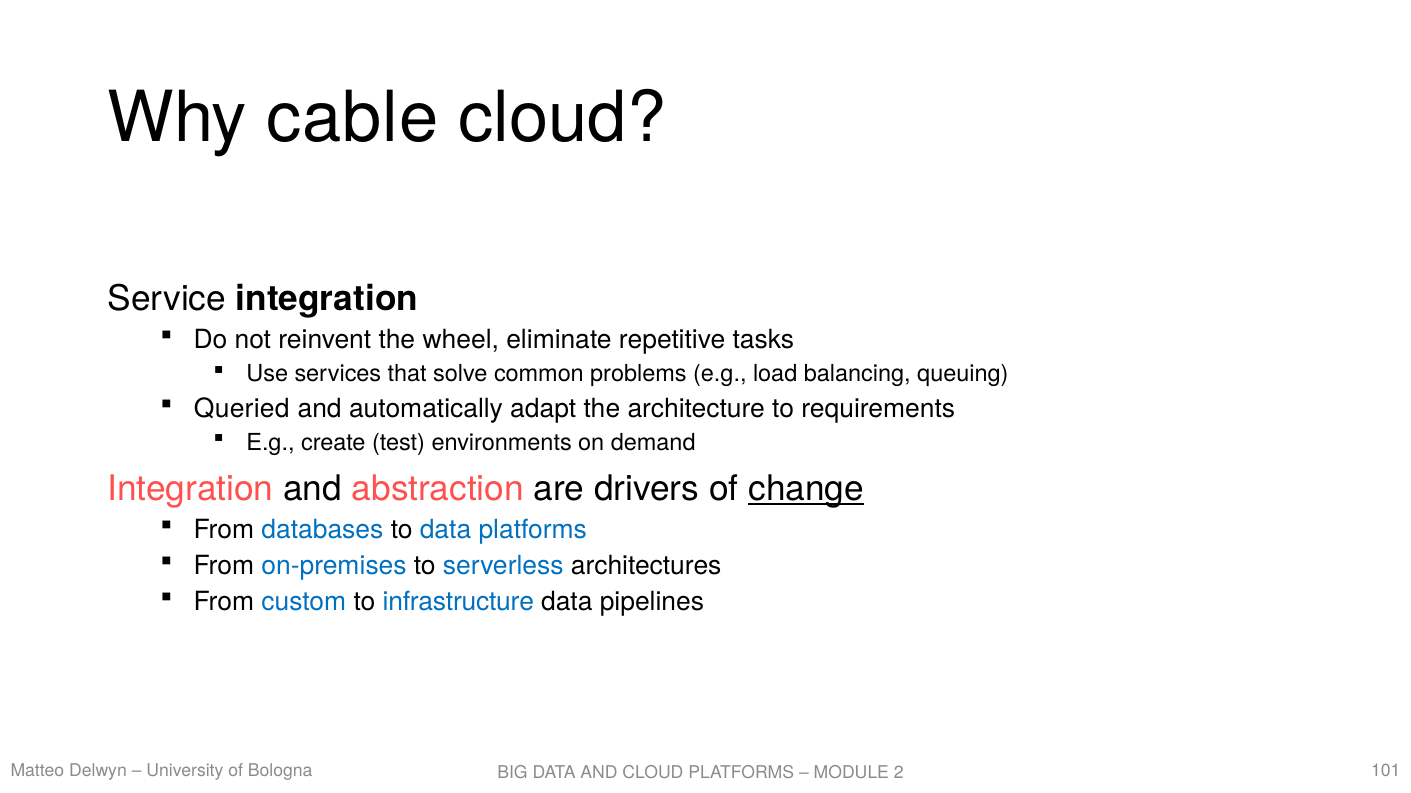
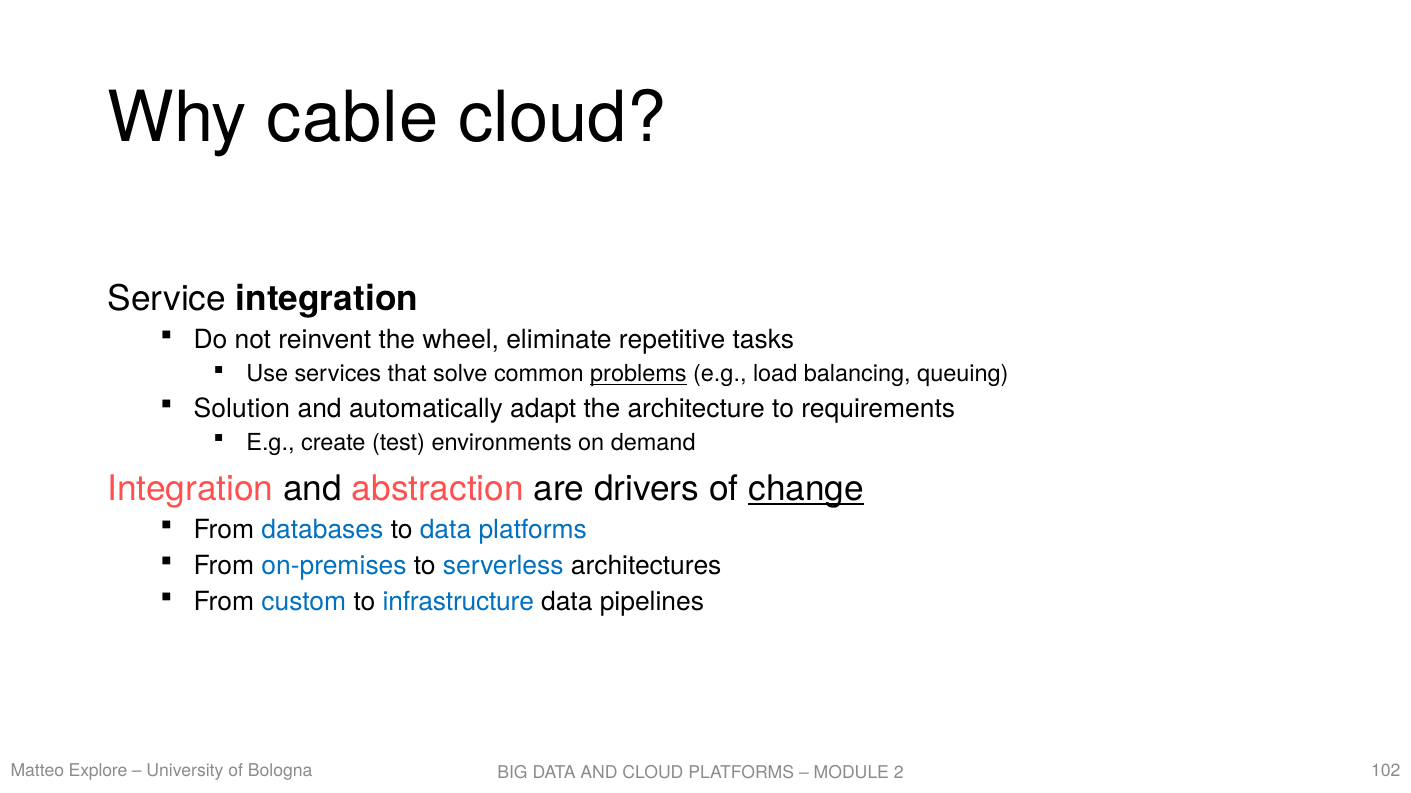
problems underline: none -> present (638, 375)
Queried: Queried -> Solution (242, 409)
Delwyn: Delwyn -> Explore (98, 772)
101: 101 -> 102 (1386, 772)
